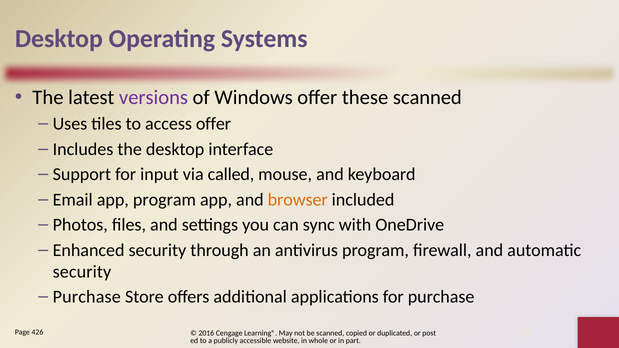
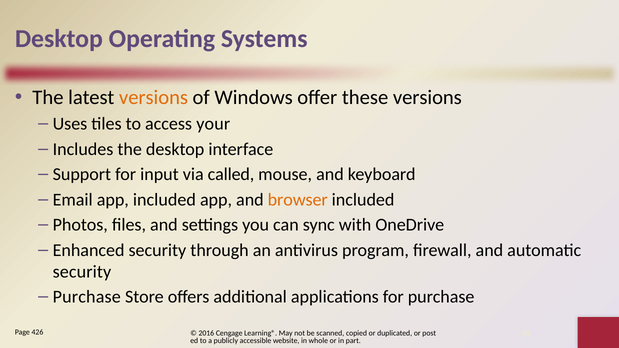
versions colour: purple -> orange (153, 97)
these scanned: scanned -> versions (427, 97)
access offer: offer -> your (213, 124)
app program: program -> included (164, 200)
